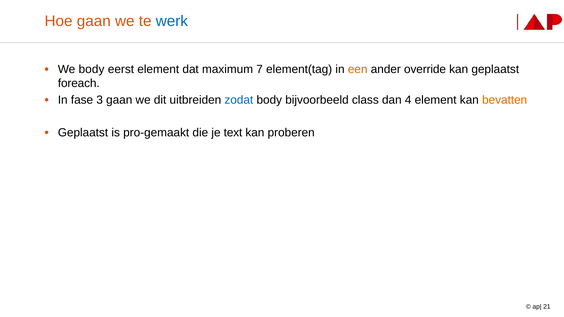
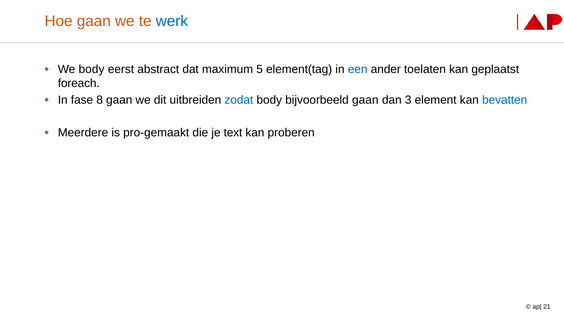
eerst element: element -> abstract (158, 69)
7: 7 -> 5 (260, 69)
een colour: orange -> blue (358, 69)
override: override -> toelaten (425, 69)
3: 3 -> 8 (100, 100)
bijvoorbeeld class: class -> gaan (365, 100)
4: 4 -> 3 (408, 100)
bevatten colour: orange -> blue (505, 100)
Geplaatst: Geplaatst -> Meerdere (83, 133)
